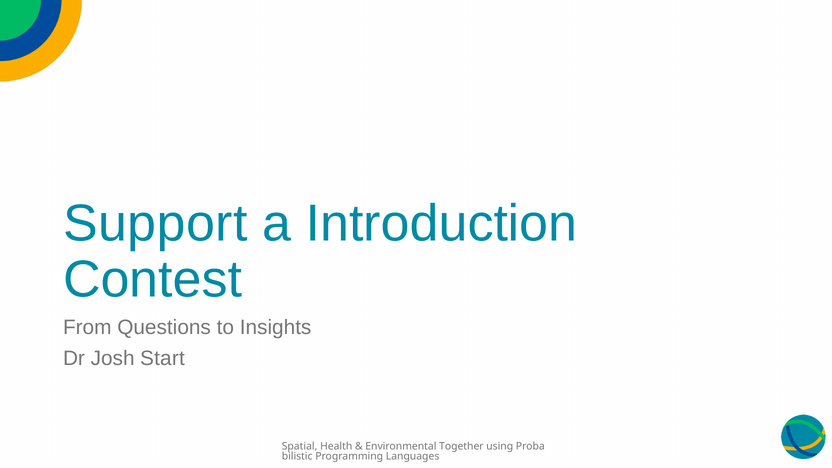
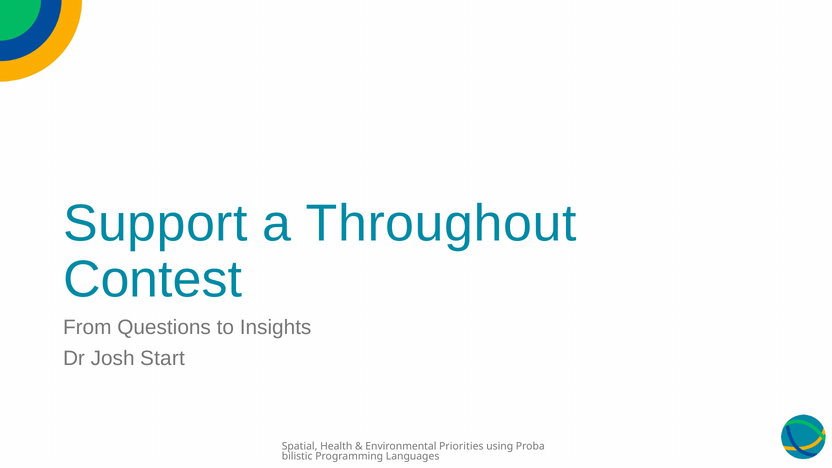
Introduction: Introduction -> Throughout (441, 224)
Together: Together -> Priorities (461, 446)
